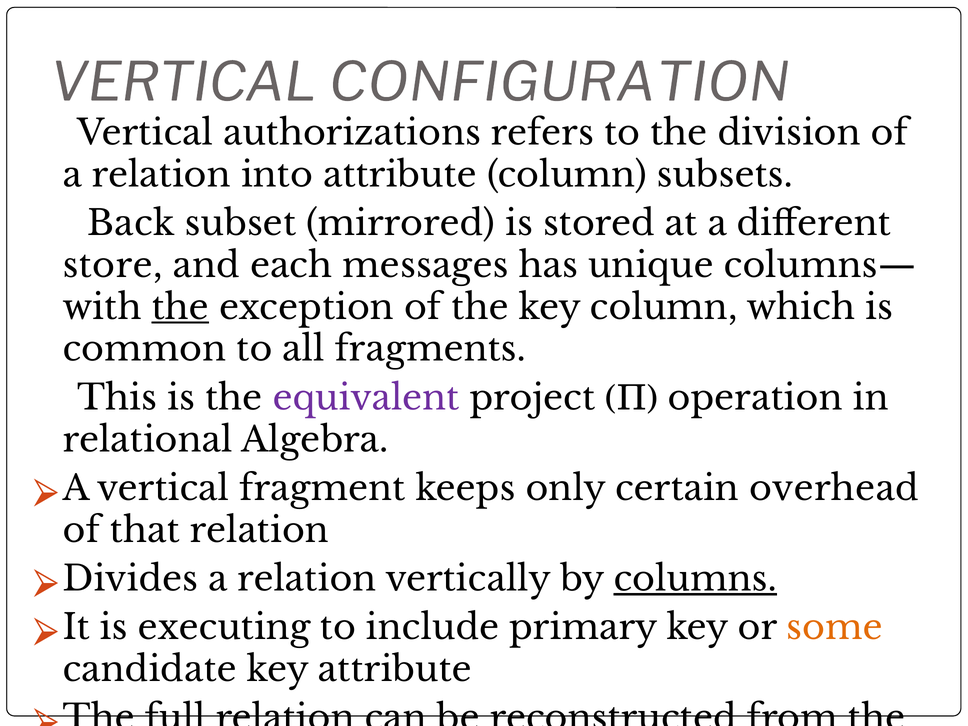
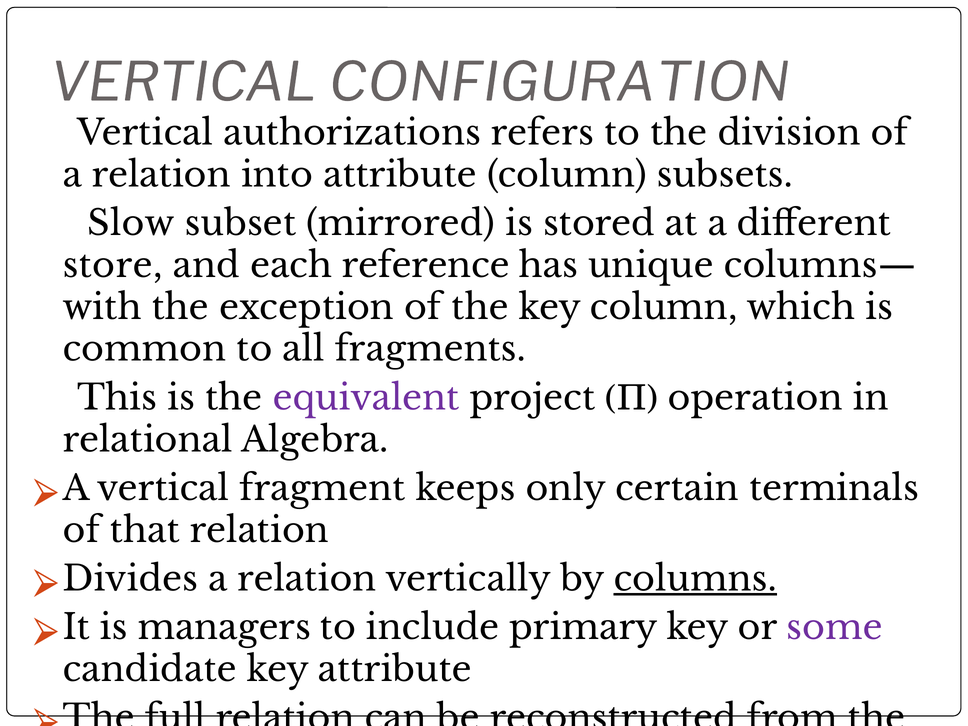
Back: Back -> Slow (131, 224)
messages: messages -> reference (426, 266)
the underline: present -> none (180, 308)
overhead: overhead -> terminals (834, 489)
executing: executing -> managers (224, 628)
some colour: orange -> purple (834, 628)
